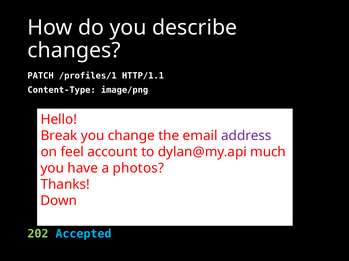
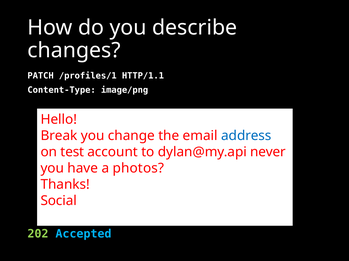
address colour: purple -> blue (246, 136)
feel: feel -> test (72, 152)
much: much -> never (268, 152)
Down: Down -> Social (59, 201)
